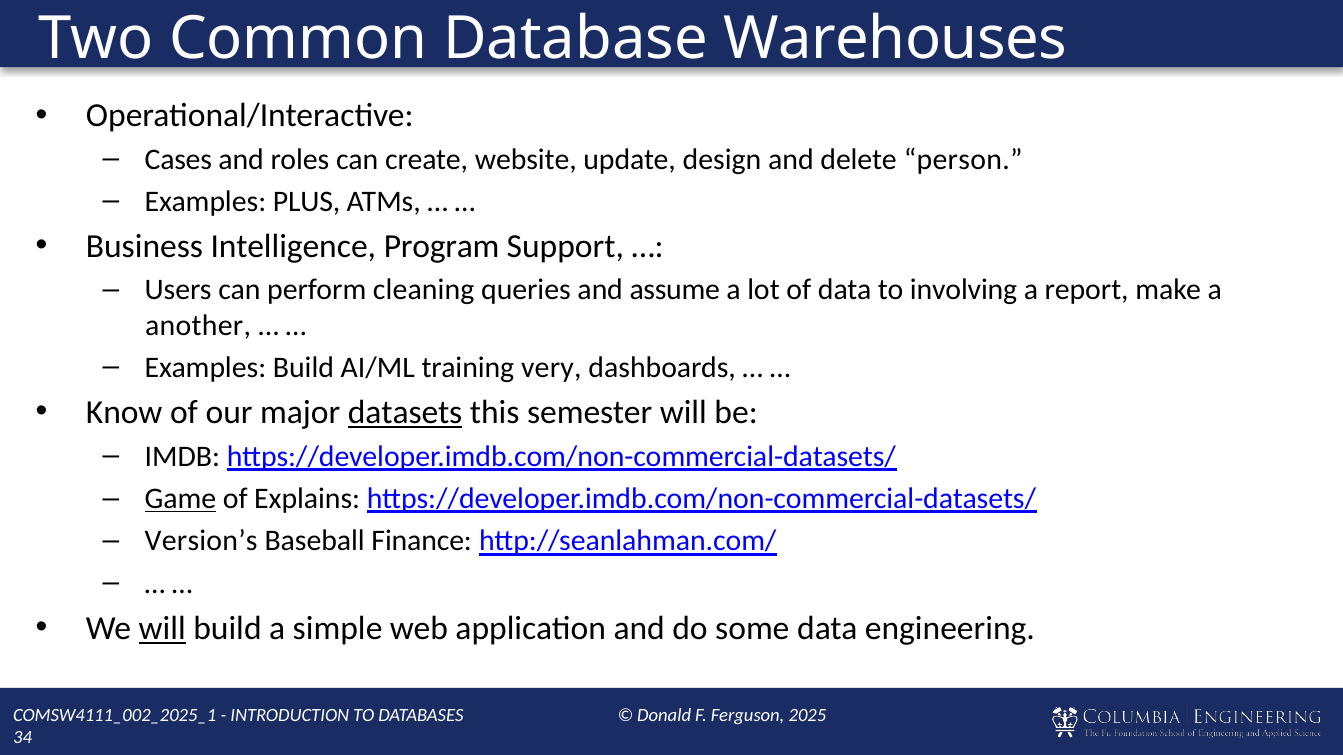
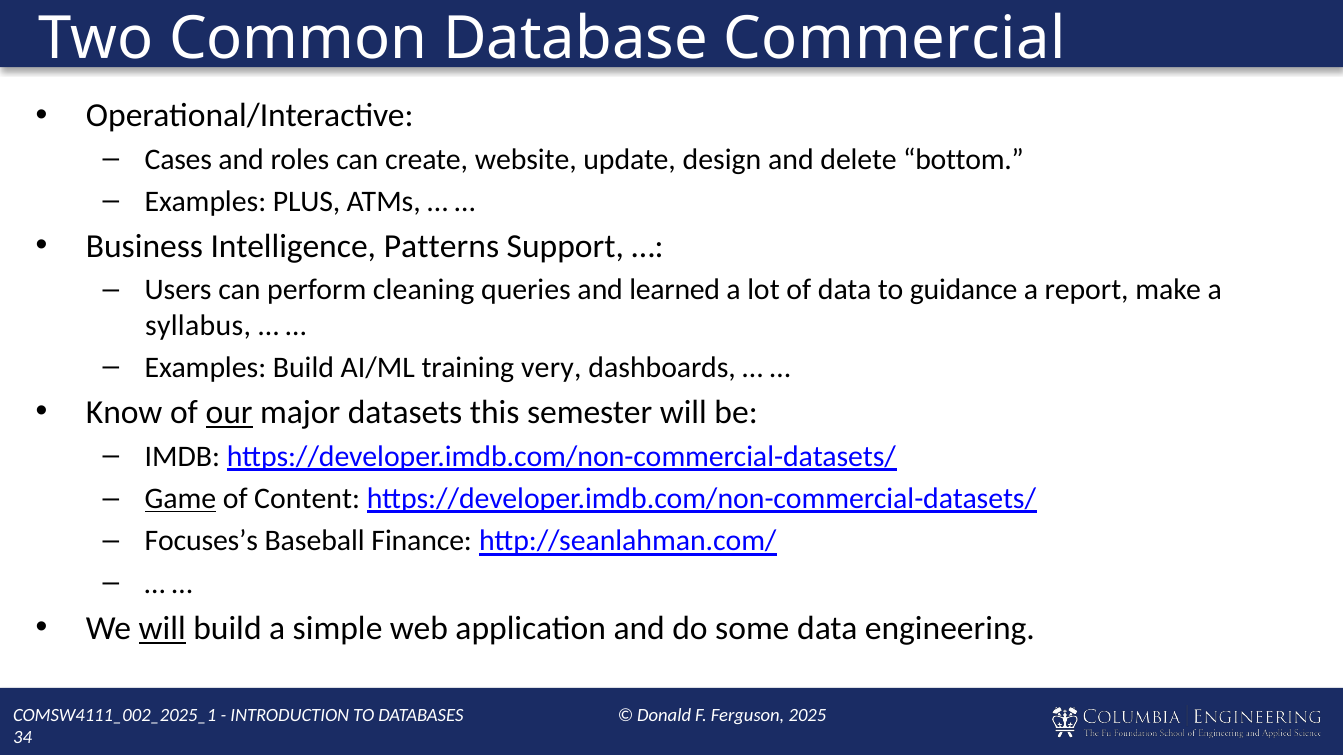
Warehouses: Warehouses -> Commercial (895, 39)
person: person -> bottom (964, 160)
Program: Program -> Patterns (441, 246)
assume: assume -> learned (675, 290)
involving: involving -> guidance (964, 290)
another: another -> syllabus (198, 326)
our underline: none -> present (229, 413)
datasets underline: present -> none (405, 413)
Explains: Explains -> Content (307, 499)
Version’s: Version’s -> Focuses’s (201, 541)
